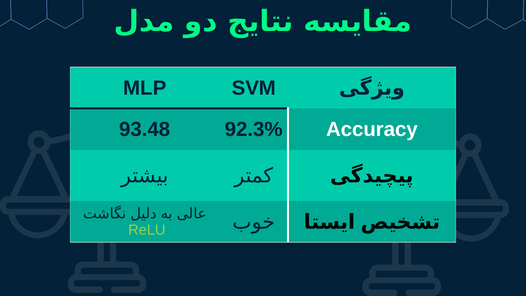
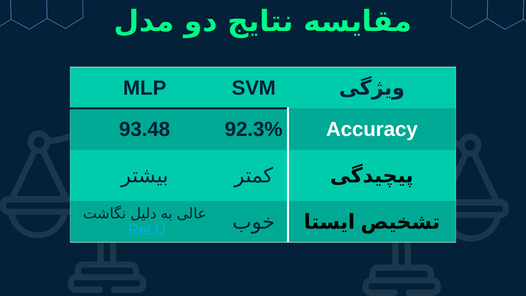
ReLU colour: light green -> light blue (147, 230)
